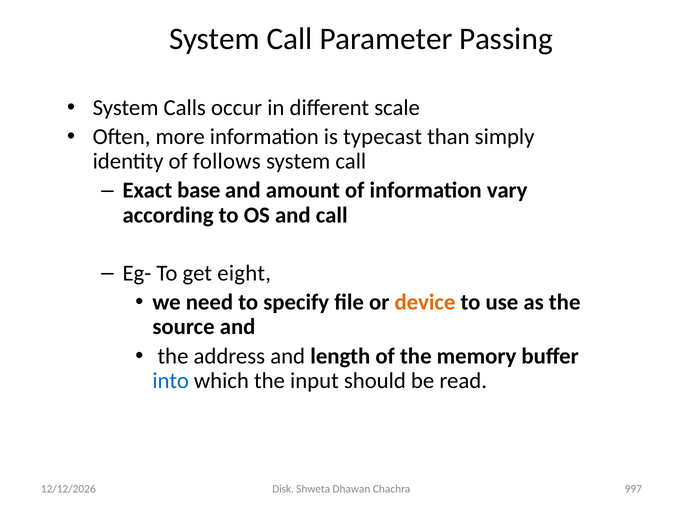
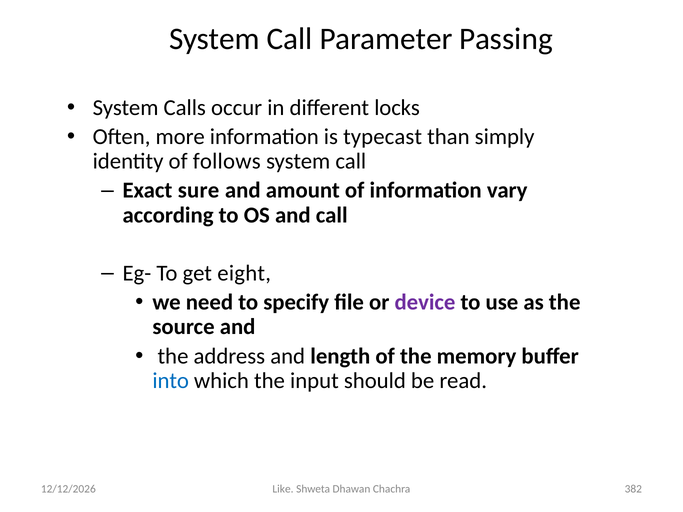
scale: scale -> locks (397, 108)
base: base -> sure (199, 191)
device colour: orange -> purple (425, 302)
Disk: Disk -> Like (283, 489)
997: 997 -> 382 (633, 489)
